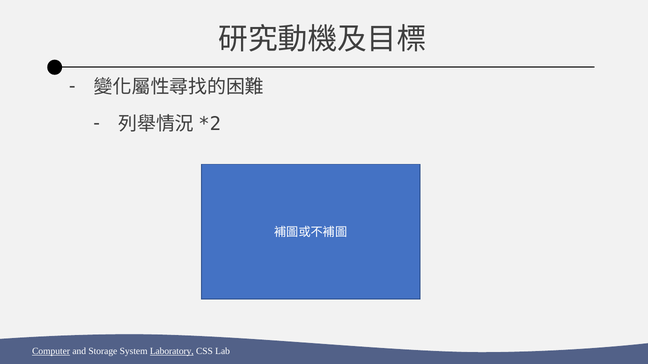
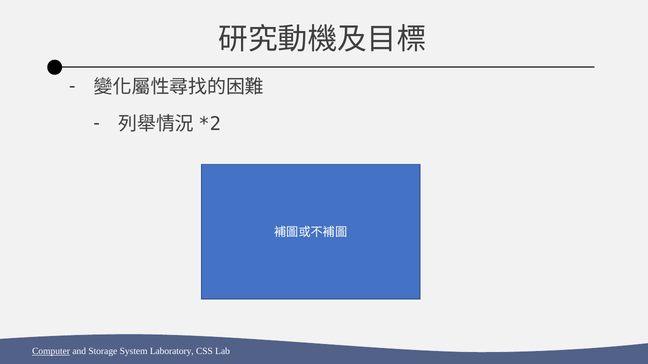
Laboratory underline: present -> none (172, 352)
